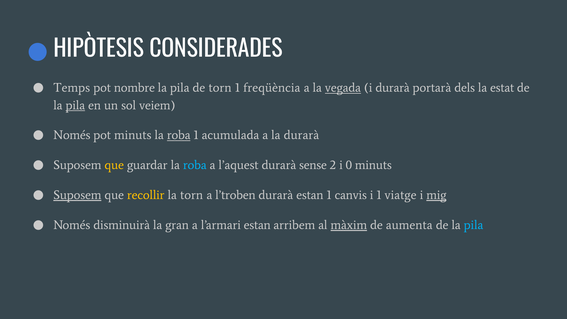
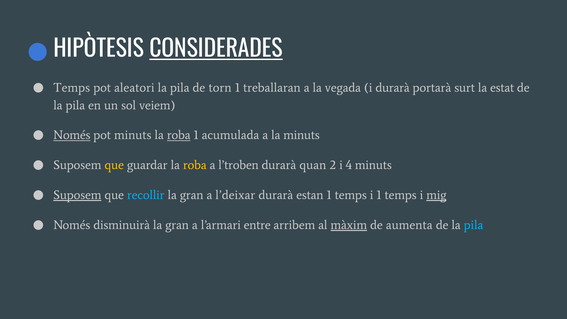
CONSIDERADES underline: none -> present (216, 49)
nombre: nombre -> aleatori (134, 88)
freqüència: freqüència -> treballaran (272, 88)
vegada underline: present -> none (343, 88)
dels: dels -> surt (465, 88)
pila underline: present -> none (75, 105)
Només underline: none -> present (72, 135)
la durarà: durarà -> minuts (302, 135)
roba colour: light blue -> yellow (195, 165)
l’aquest: l’aquest -> l’troben (239, 165)
sense: sense -> quan (313, 165)
0: 0 -> 4 (349, 165)
recollir colour: yellow -> light blue (146, 195)
torn: torn -> gran (192, 195)
l’troben: l’troben -> l’deixar (235, 195)
canvis: canvis -> temps (351, 195)
i 1 viatge: viatge -> temps (401, 195)
l’armari estan: estan -> entre (257, 225)
